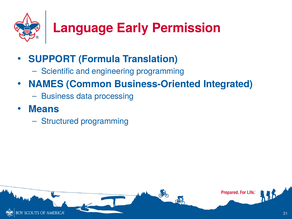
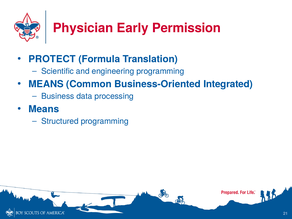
Language: Language -> Physician (83, 28)
SUPPORT: SUPPORT -> PROTECT (52, 59)
NAMES: NAMES -> MEANS (46, 84)
